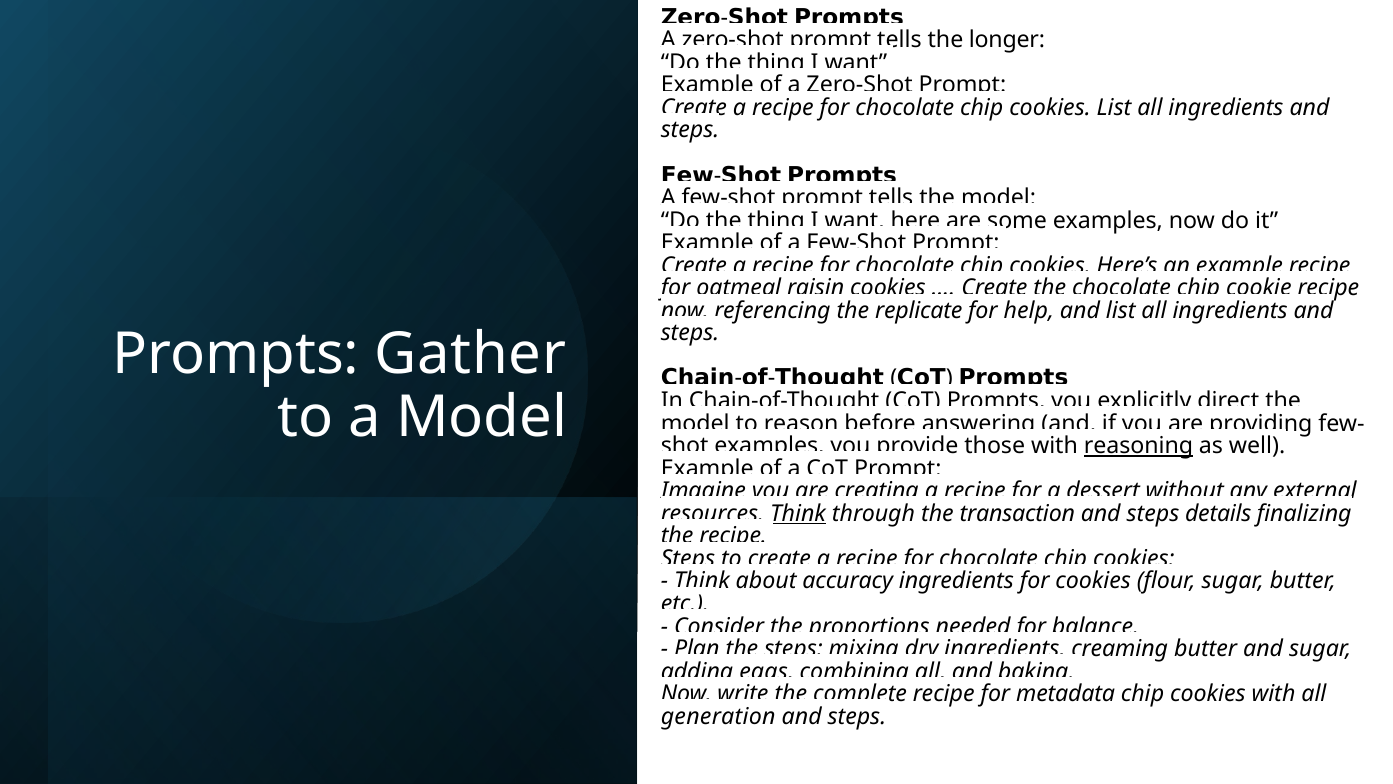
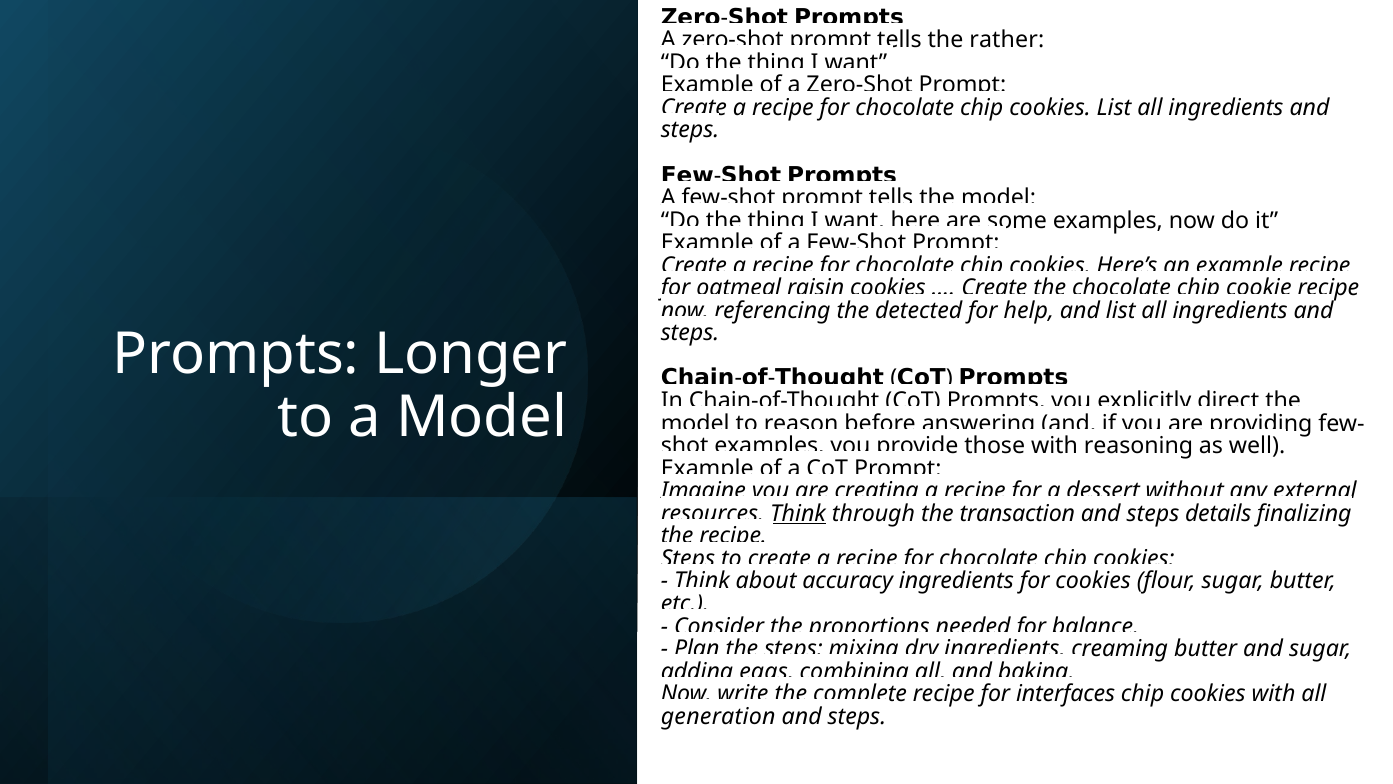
longer: longer -> rather (1007, 40)
replicate: replicate -> detected (919, 310)
Gather: Gather -> Longer (471, 354)
reasoning underline: present -> none (1138, 446)
metadata: metadata -> interfaces (1066, 694)
